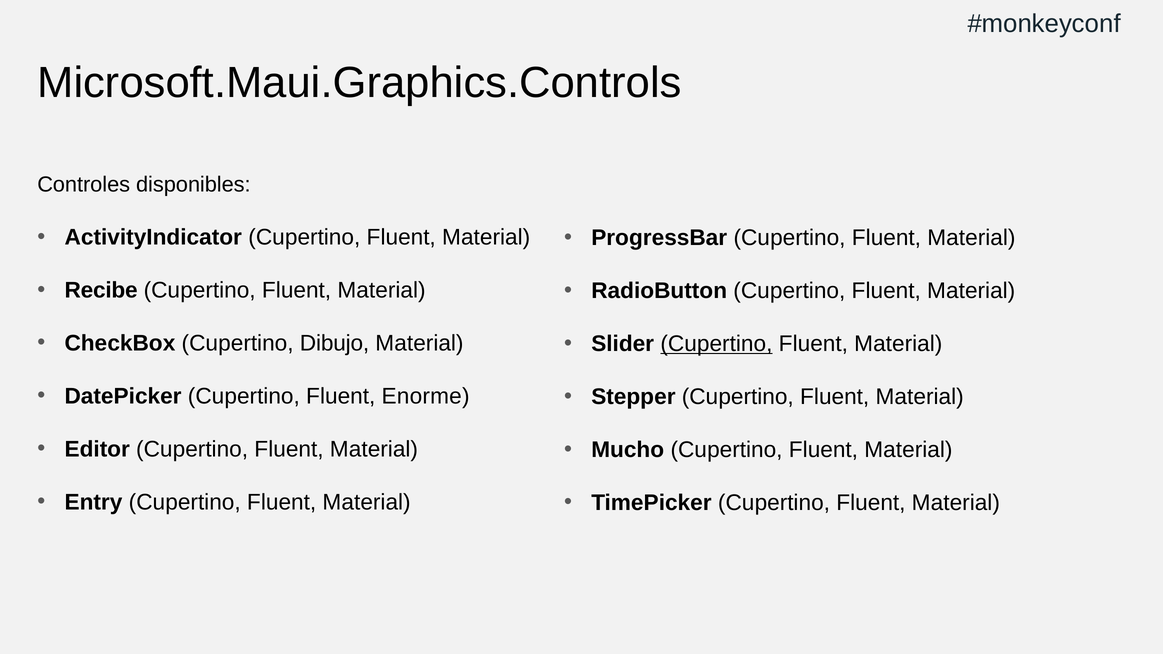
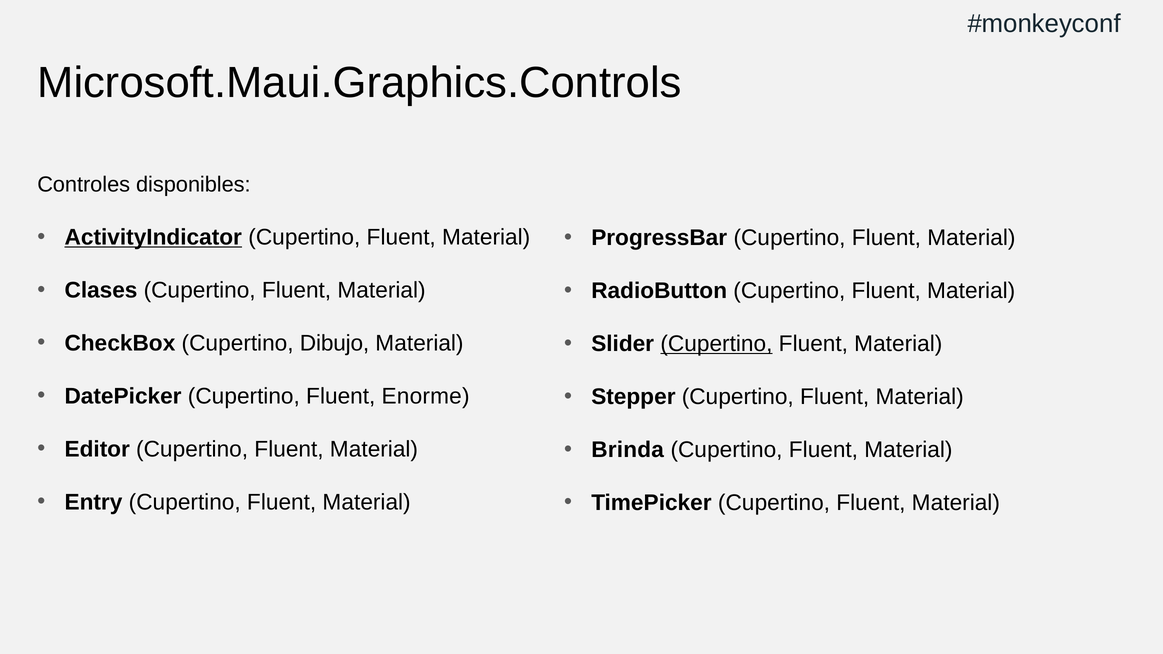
ActivityIndicator underline: none -> present (153, 237)
Recibe: Recibe -> Clases (101, 290)
Mucho: Mucho -> Brinda (628, 450)
